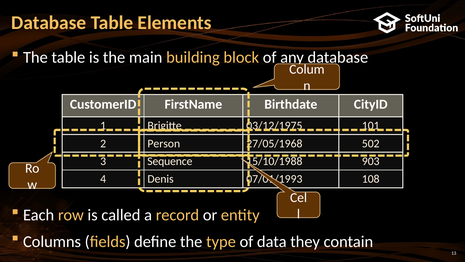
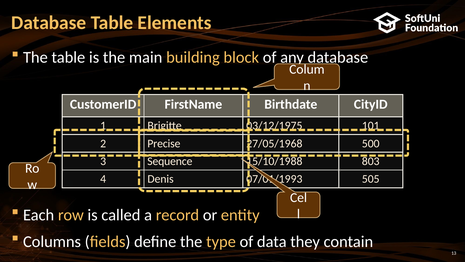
Person: Person -> Precise (164, 143)
502: 502 -> 500 (371, 143)
903: 903 -> 803 (371, 161)
108: 108 -> 505 (371, 179)
